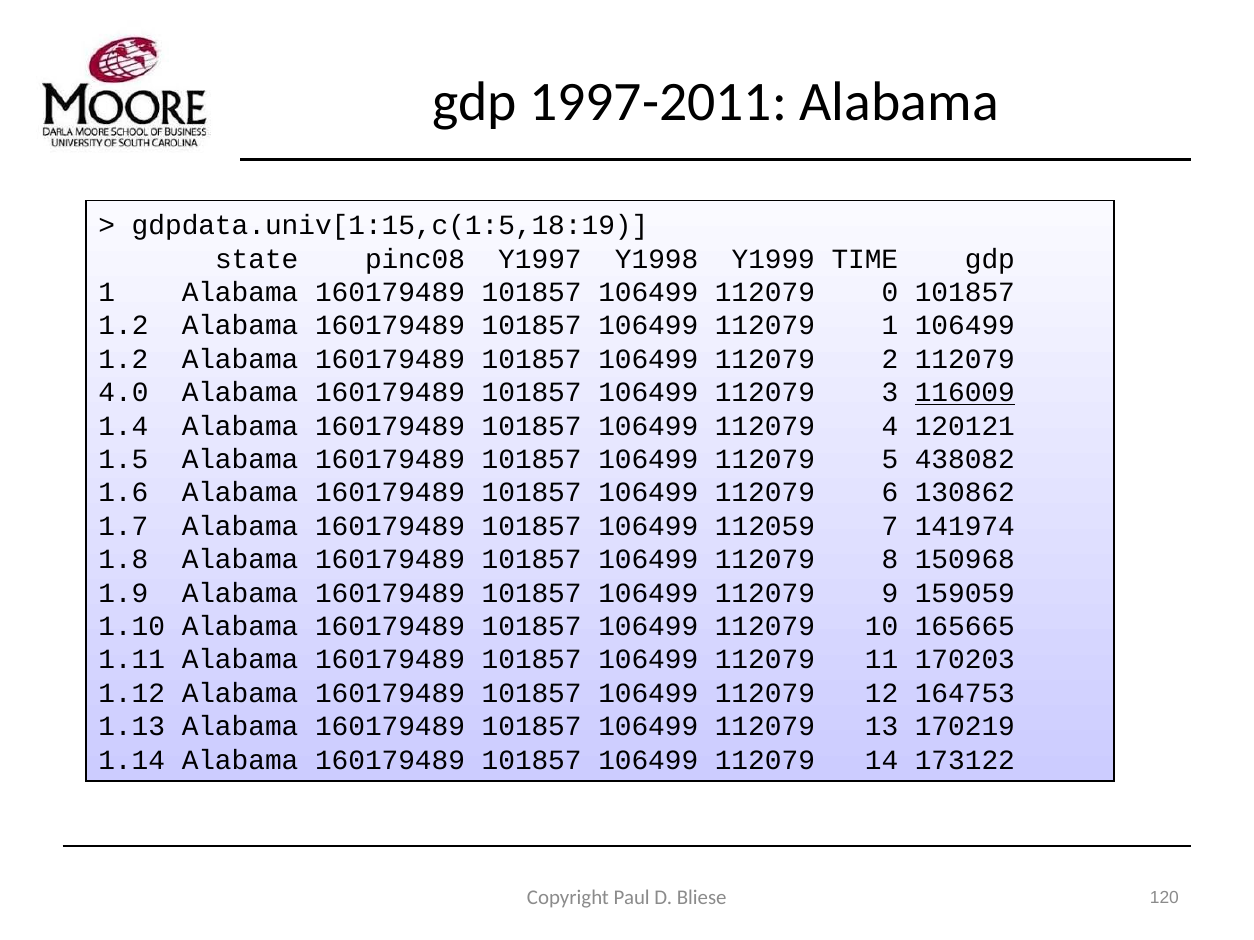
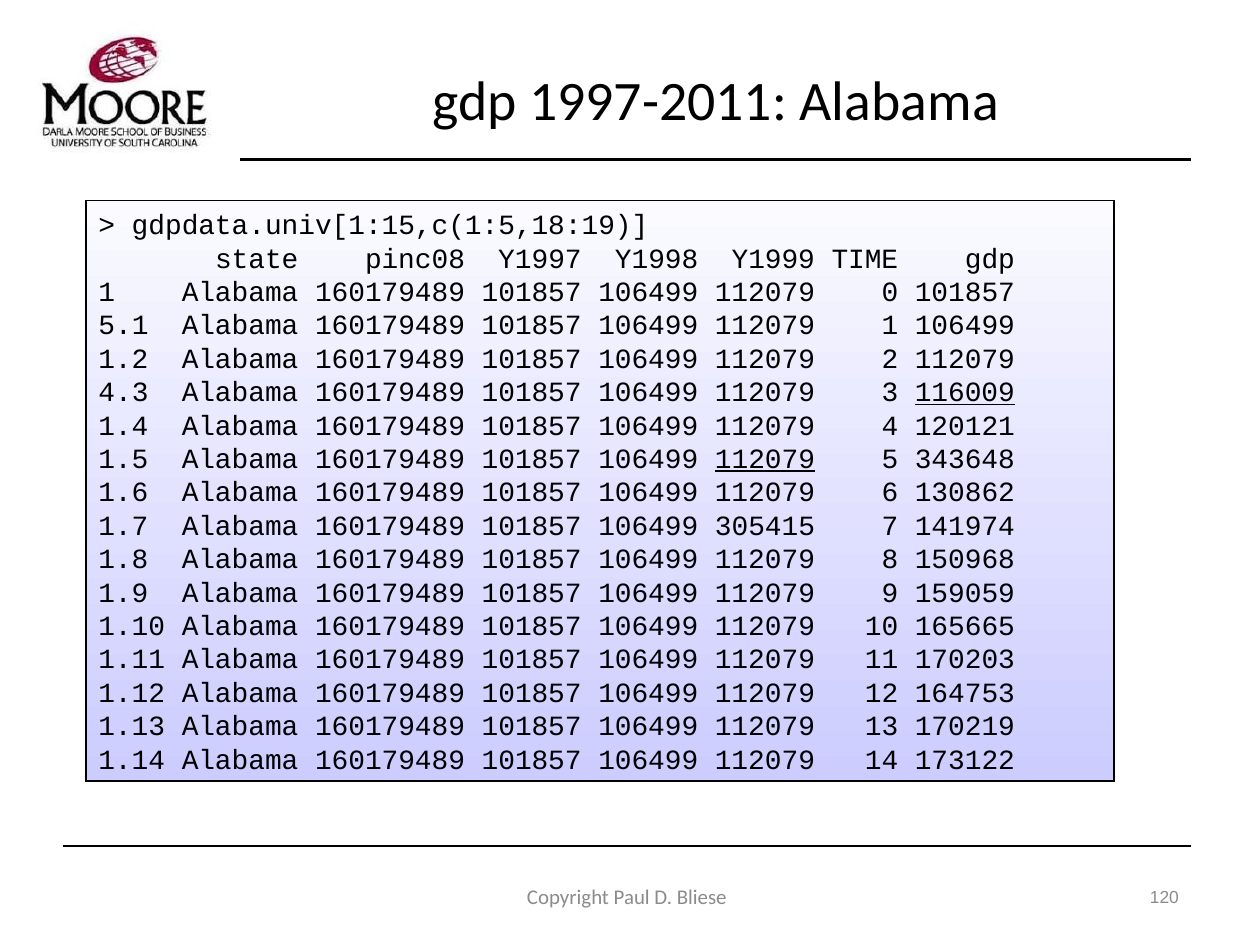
1.2: 1.2 -> 5.1 (123, 326)
4.0: 4.0 -> 4.3 (123, 393)
112079 underline: none -> present (765, 460)
438082: 438082 -> 343648 (965, 460)
112059: 112059 -> 305415 (765, 526)
